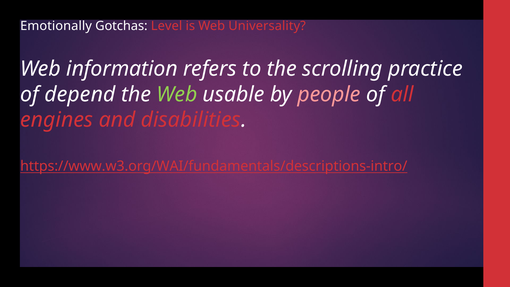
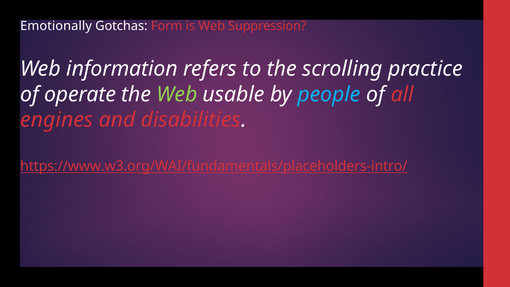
Level: Level -> Form (167, 26)
Universality: Universality -> Suppression (267, 26)
depend: depend -> operate (80, 94)
people colour: pink -> light blue (329, 94)
https://www.w3.org/WAI/fundamentals/descriptions-intro/: https://www.w3.org/WAI/fundamentals/descriptions-intro/ -> https://www.w3.org/WAI/fundamentals/placeholders-intro/ (214, 166)
